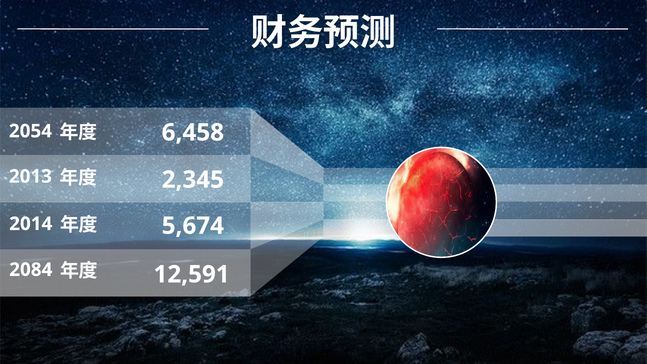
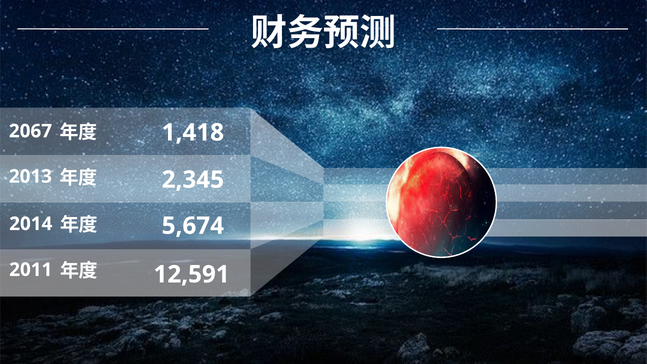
2054: 2054 -> 2067 (30, 131)
6,458: 6,458 -> 1,418 (193, 133)
2084: 2084 -> 2011 (31, 270)
